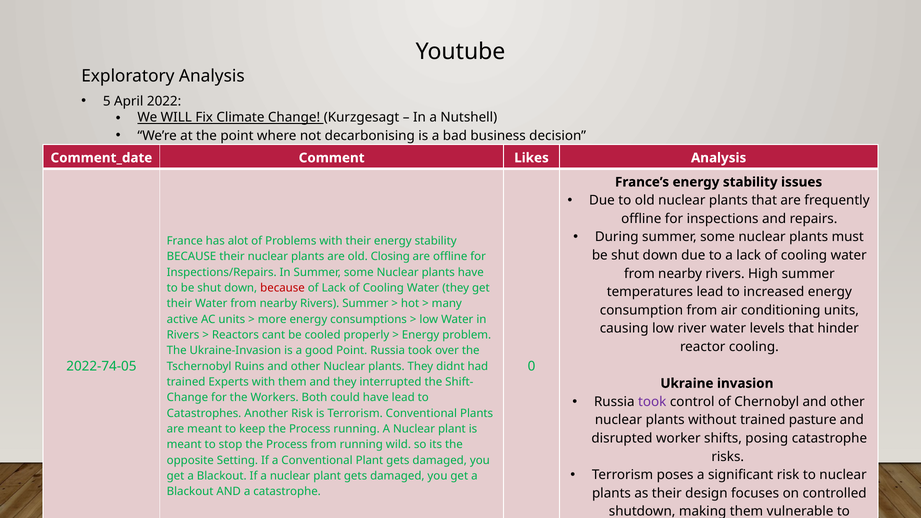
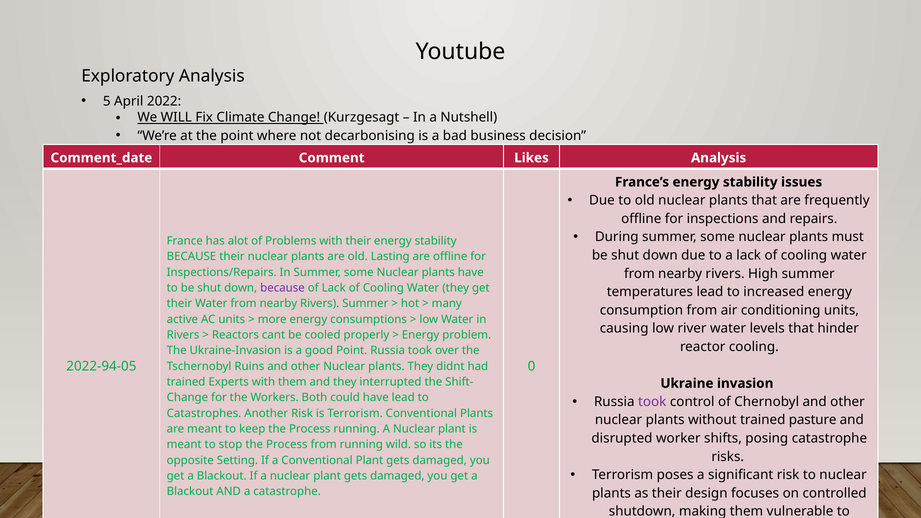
Closing: Closing -> Lasting (390, 257)
because colour: red -> purple (283, 288)
2022-74-05: 2022-74-05 -> 2022-94-05 (101, 367)
